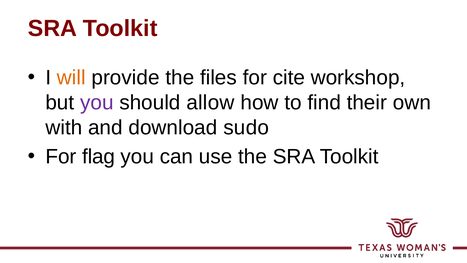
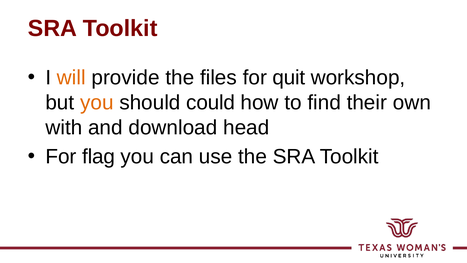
cite: cite -> quit (289, 78)
you colour: purple -> orange (97, 102)
allow: allow -> could (211, 102)
sudo: sudo -> head (246, 127)
